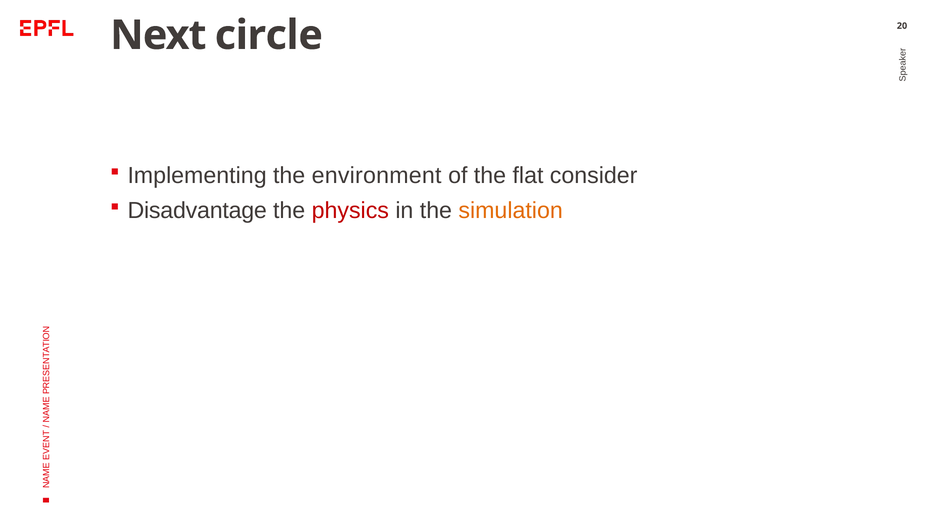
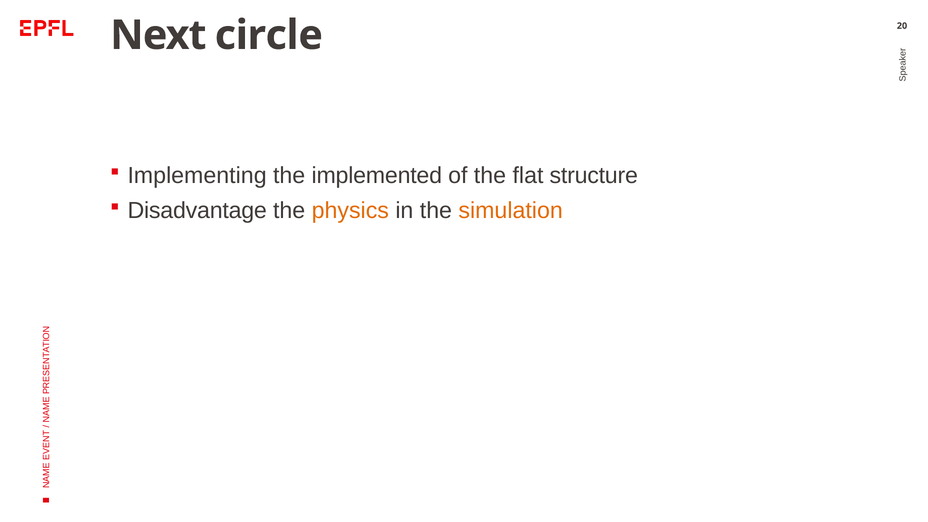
environment: environment -> implemented (377, 176)
consider: consider -> structure (594, 176)
physics colour: red -> orange (350, 210)
